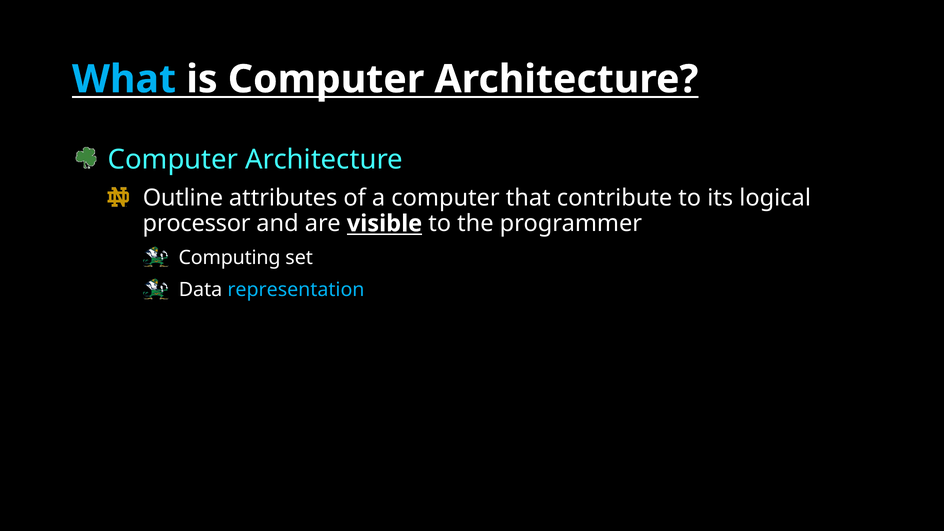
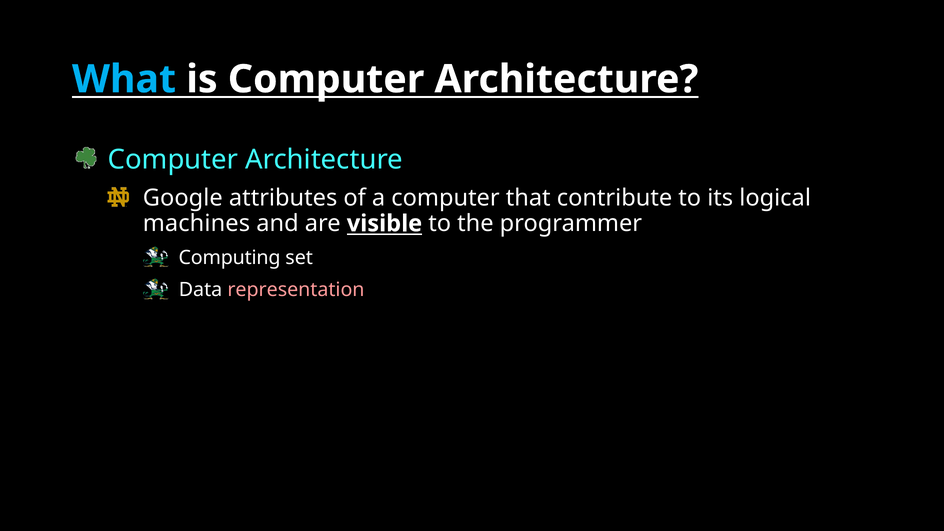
Outline: Outline -> Google (183, 198)
processor: processor -> machines (196, 223)
representation colour: light blue -> pink (296, 290)
